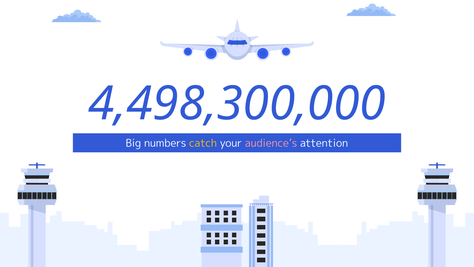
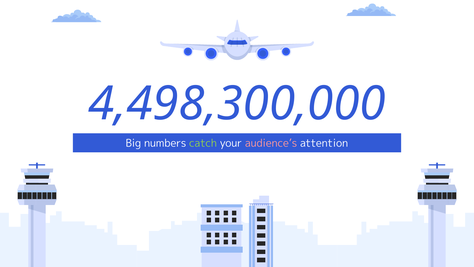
catch colour: yellow -> light green (203, 143)
